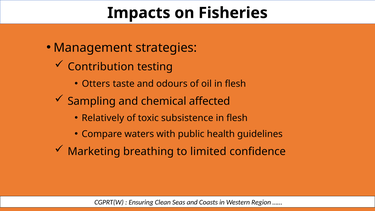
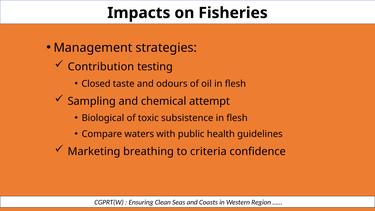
Otters: Otters -> Closed (96, 84)
affected: affected -> attempt (210, 101)
Relatively: Relatively -> Biological (103, 118)
limited: limited -> criteria (208, 152)
